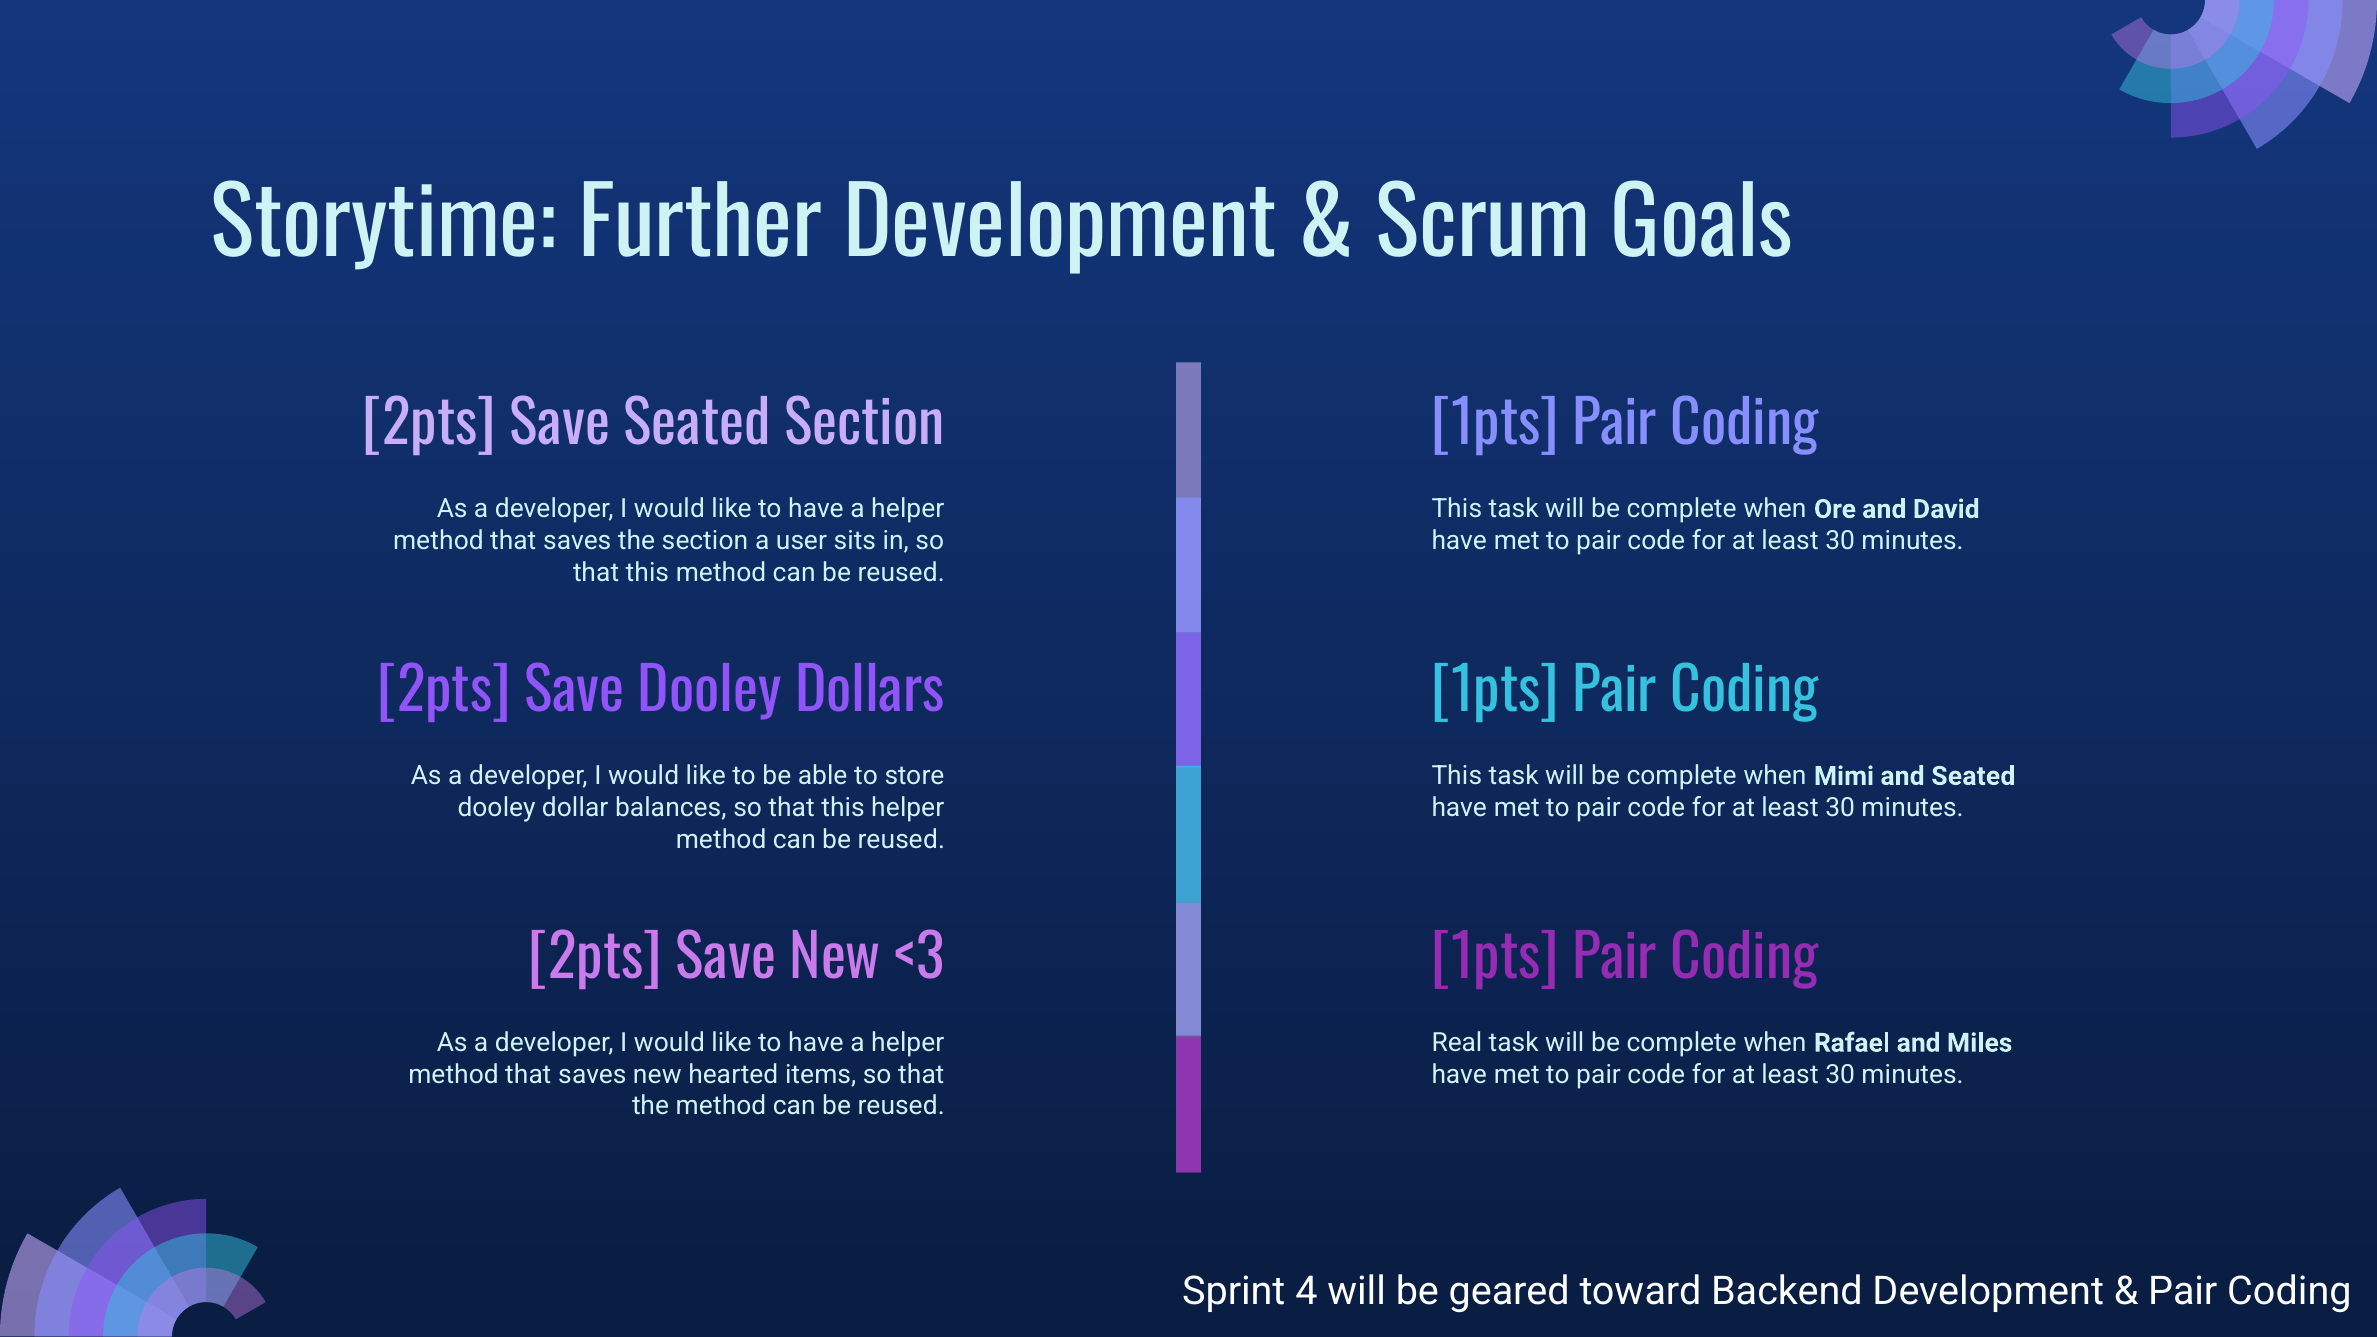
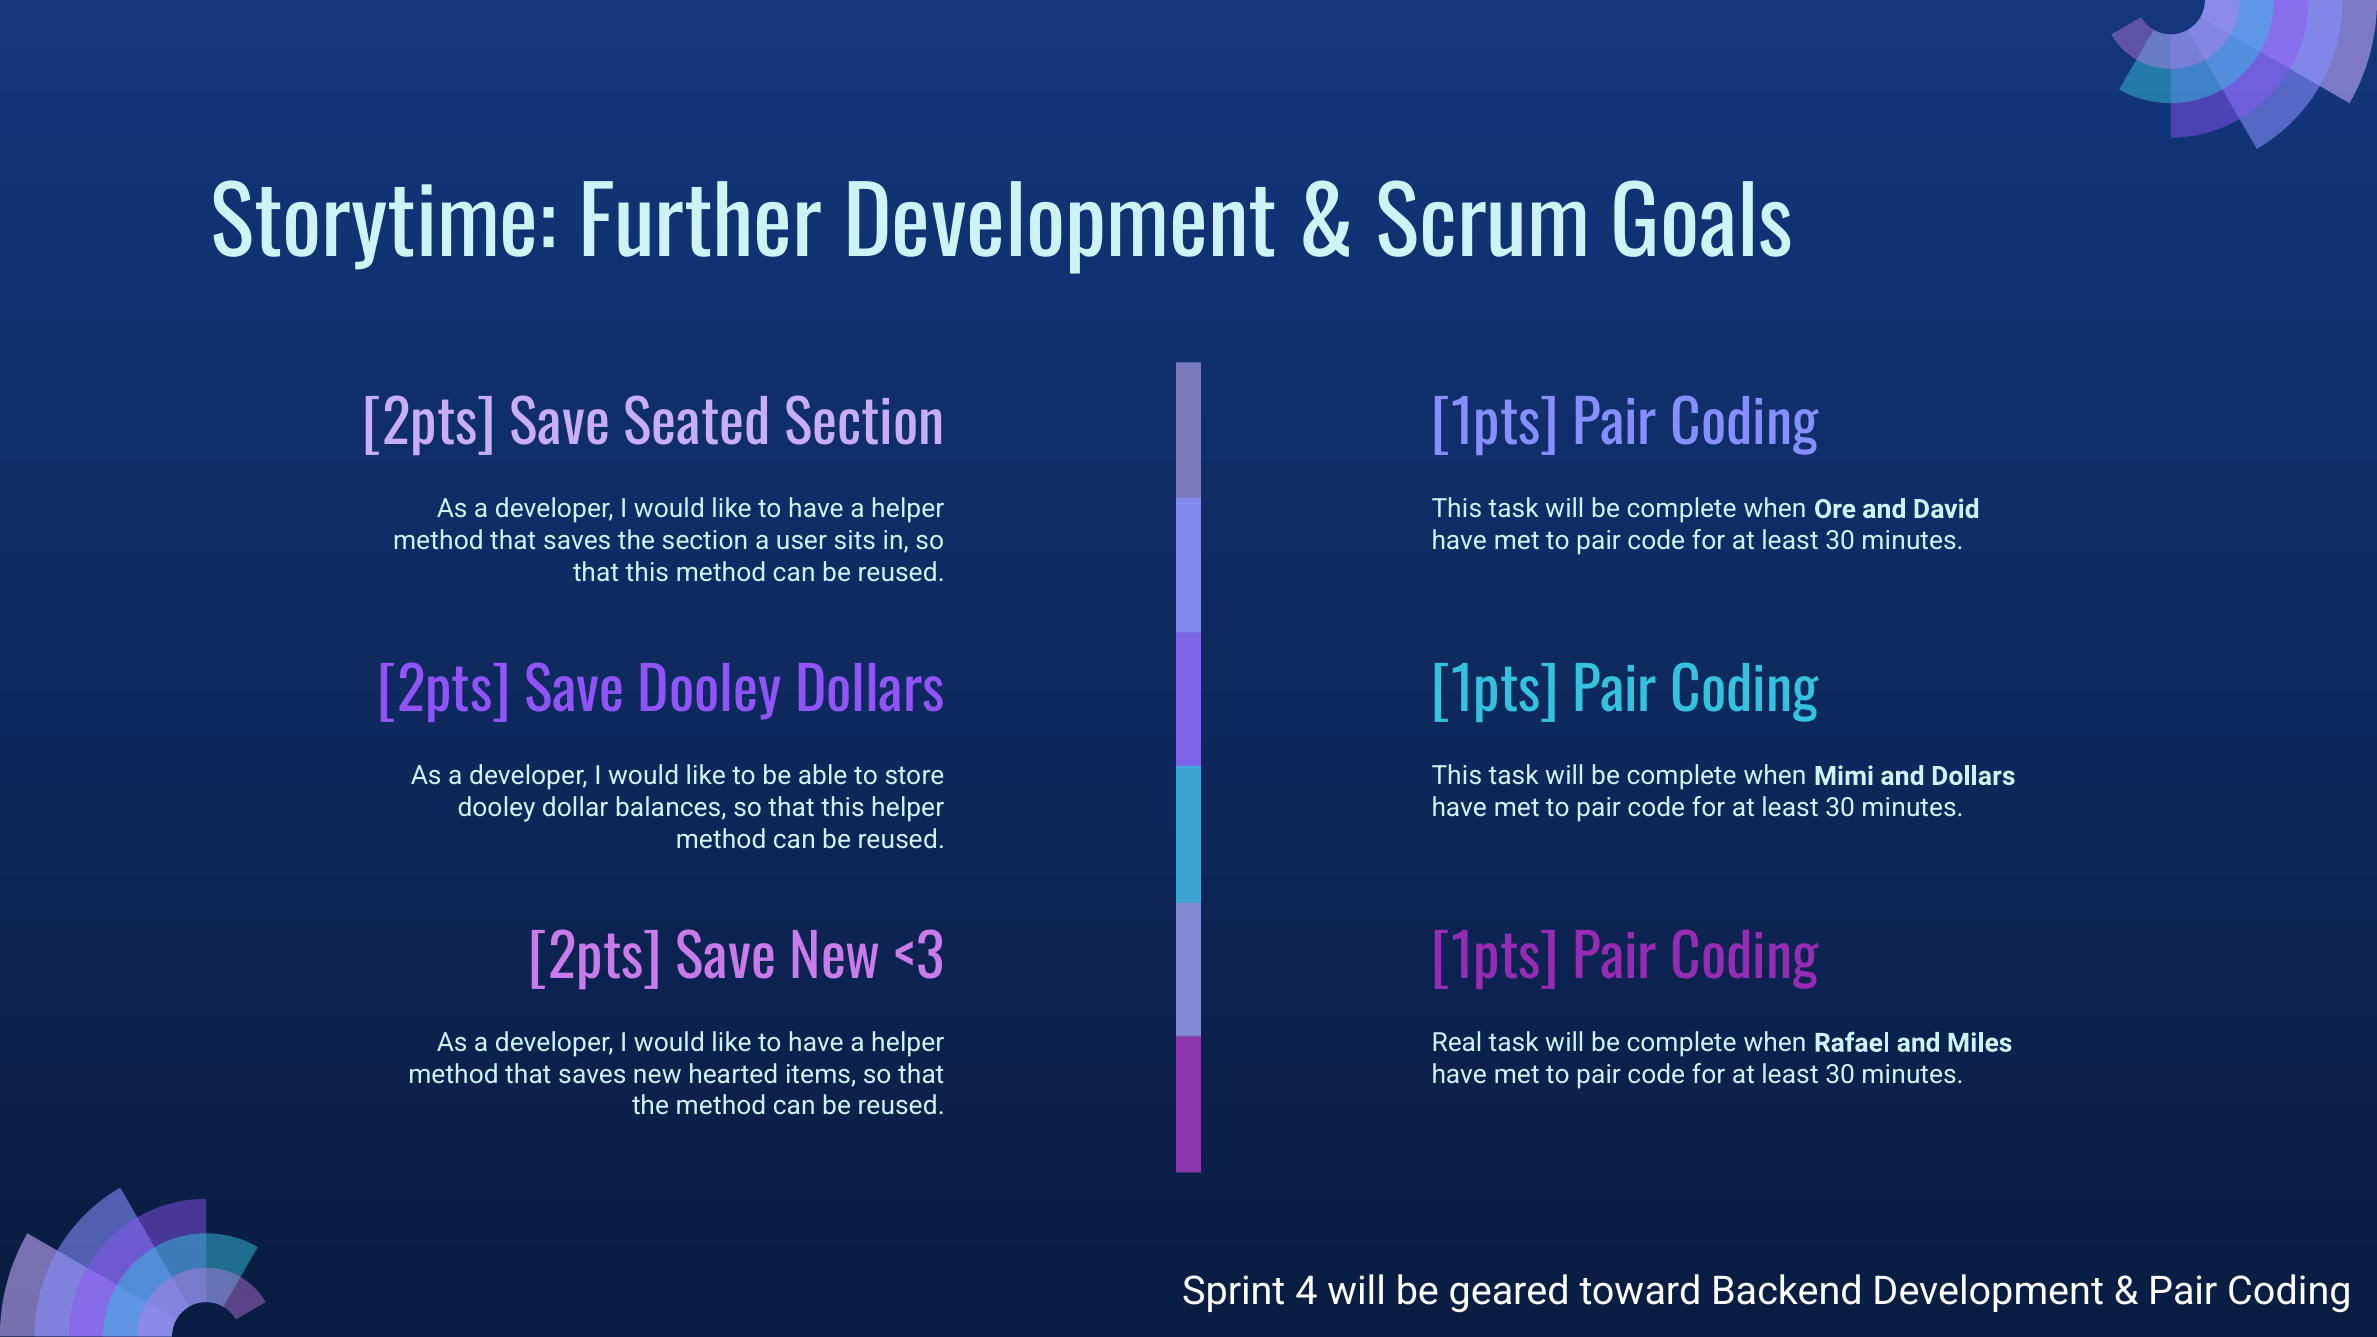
and Seated: Seated -> Dollars (1973, 776)
